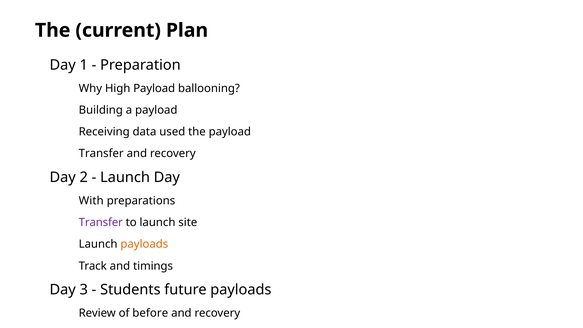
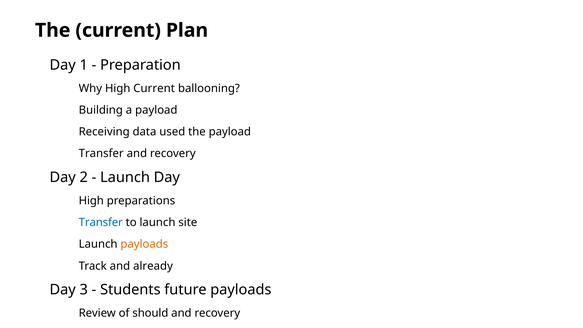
High Payload: Payload -> Current (154, 88)
With: With -> High (91, 201)
Transfer colour: purple -> blue (101, 222)
timings: timings -> already (153, 266)
before: before -> should (150, 313)
